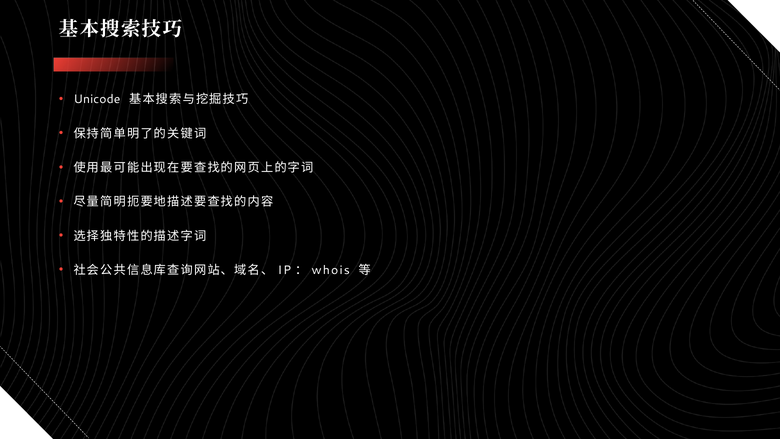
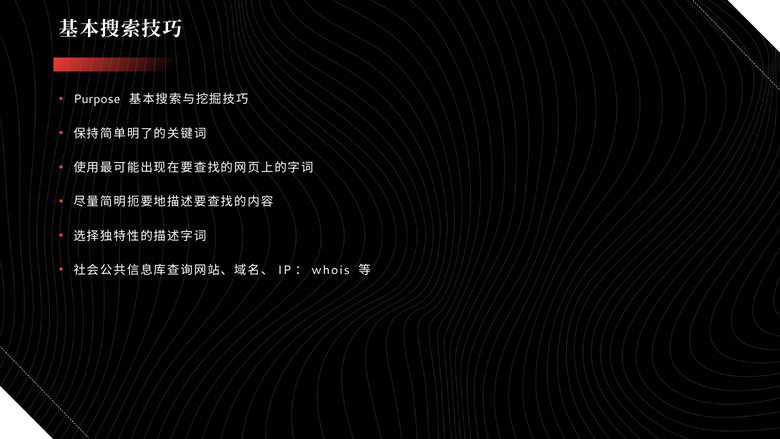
Unicode: Unicode -> Purpose (97, 99)
